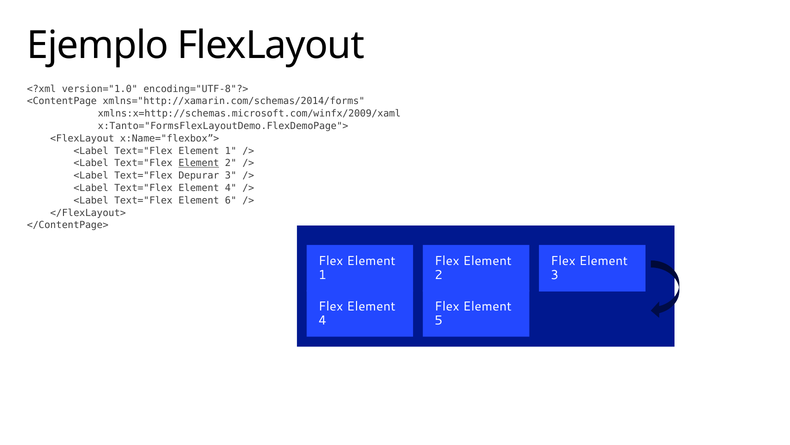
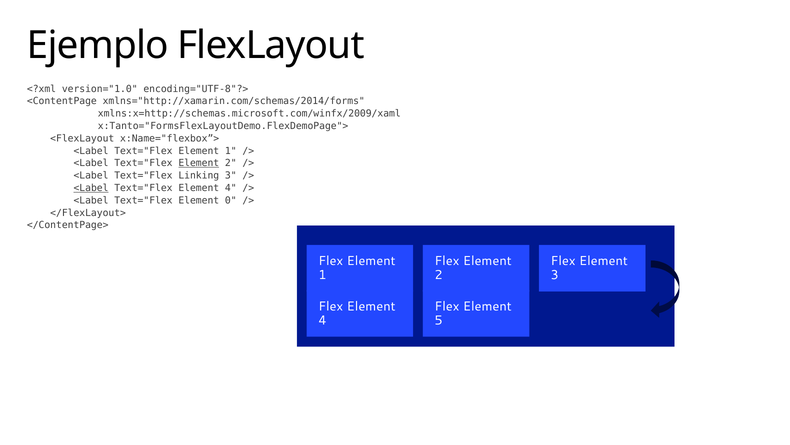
Depurar: Depurar -> Linking (199, 175)
<Label underline: none -> present (91, 188)
6: 6 -> 0 (231, 200)
